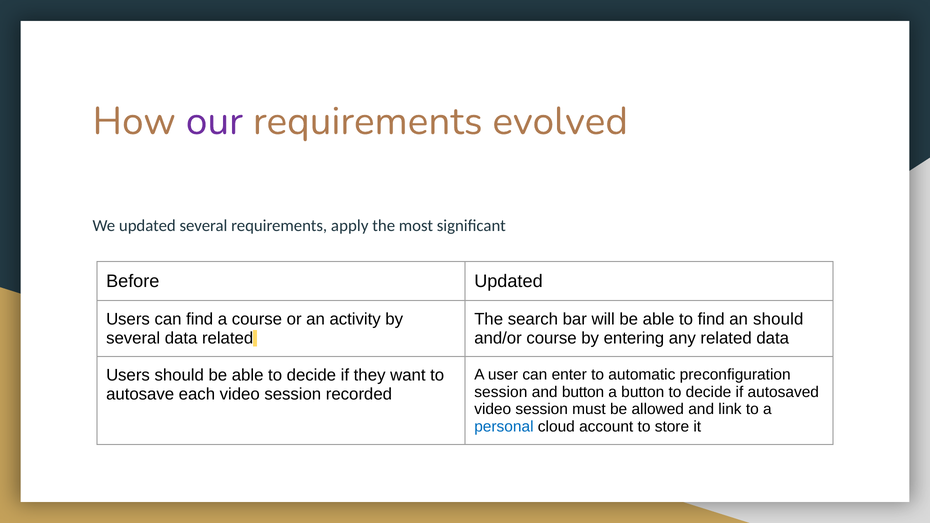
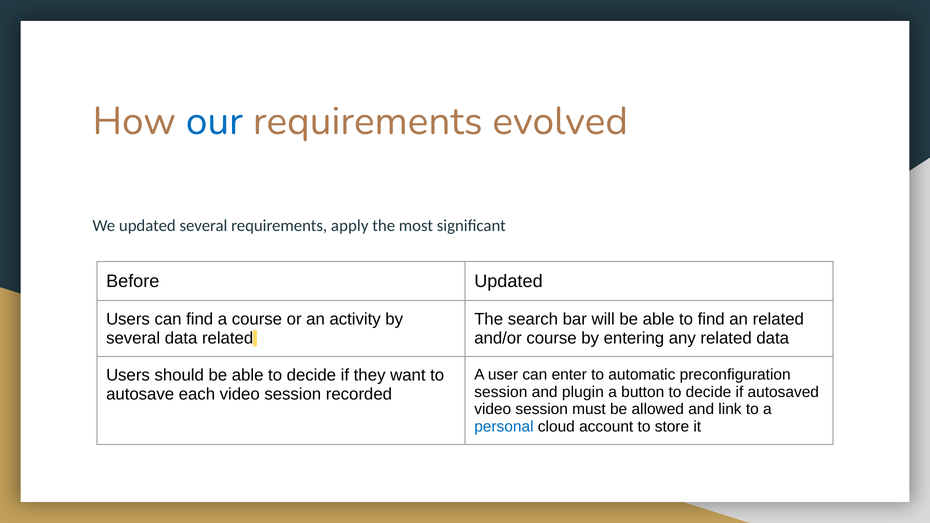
our colour: purple -> blue (214, 121)
an should: should -> related (778, 319)
and button: button -> plugin (583, 392)
